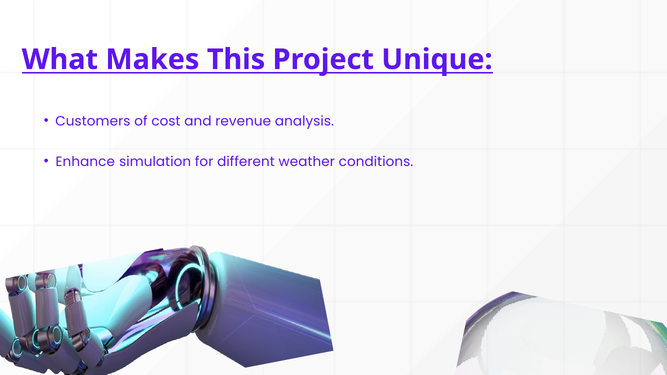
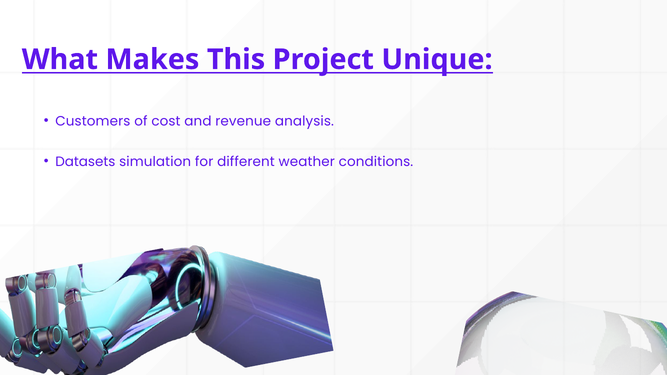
Enhance: Enhance -> Datasets (85, 162)
